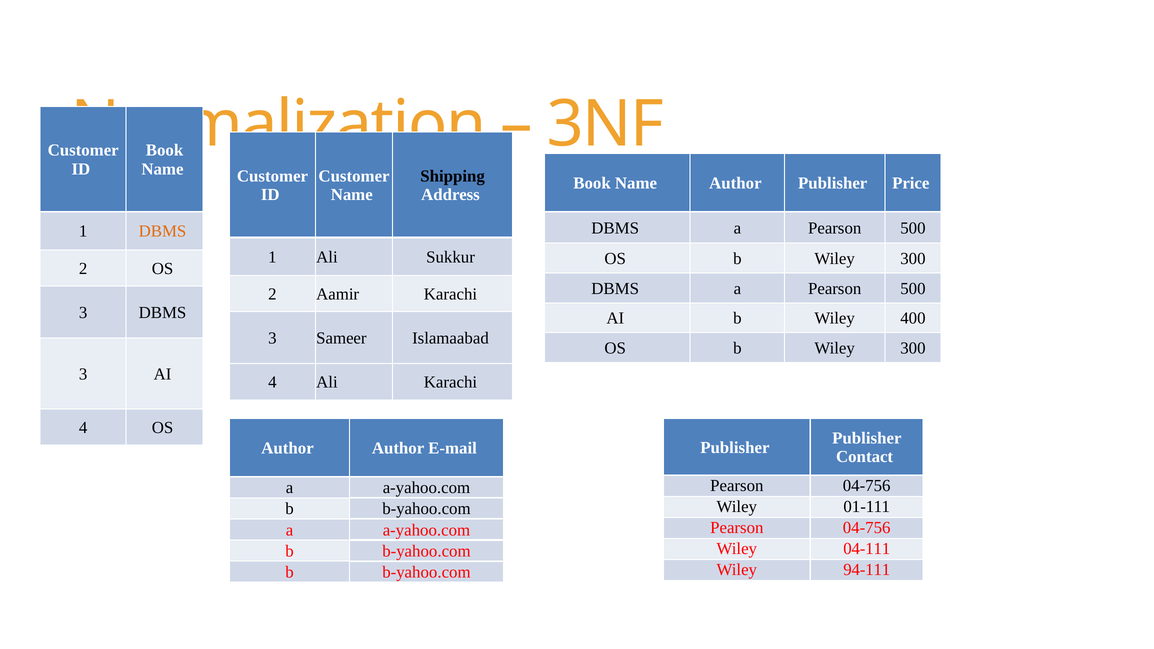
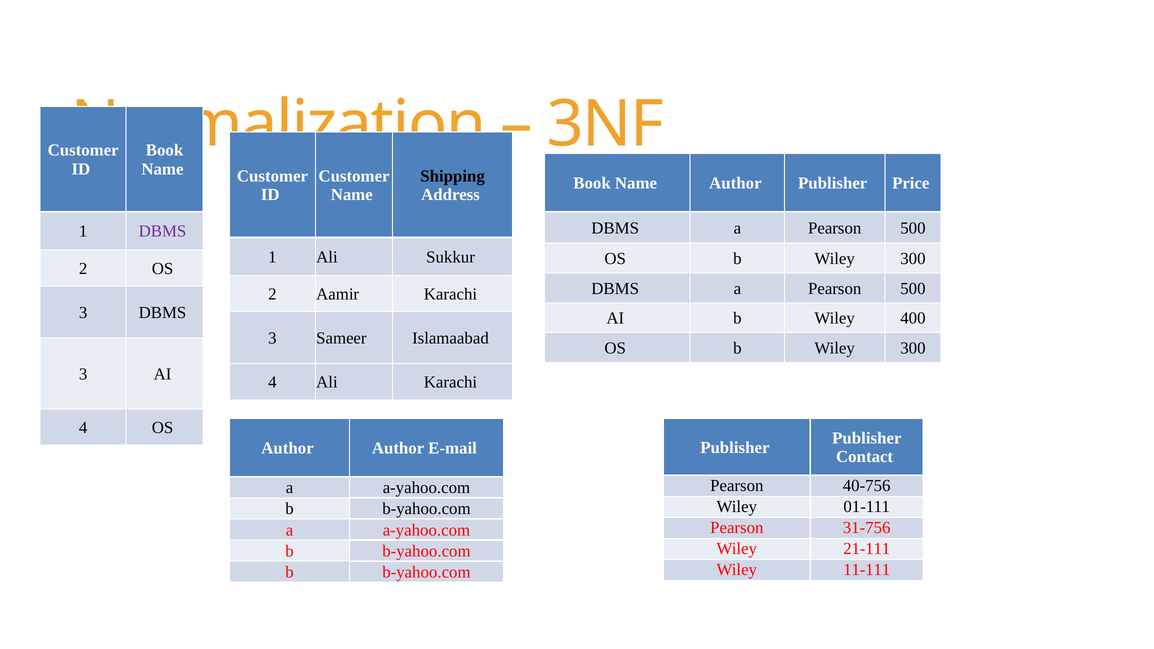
DBMS colour: orange -> purple (162, 231)
04-756: 04-756 -> 40-756 (867, 486)
04-756: 04-756 -> 31-756 (867, 528)
04-111: 04-111 -> 21-111 (867, 549)
94-111: 94-111 -> 11-111 (867, 570)
